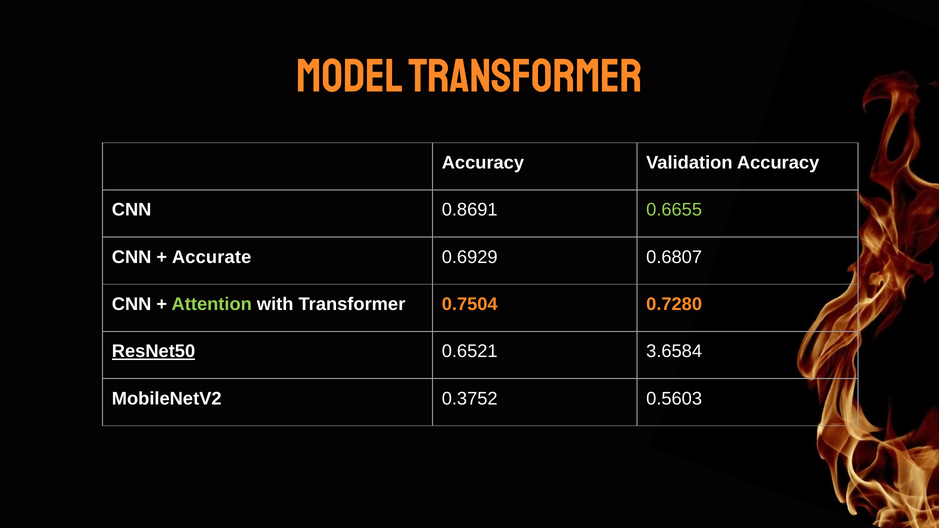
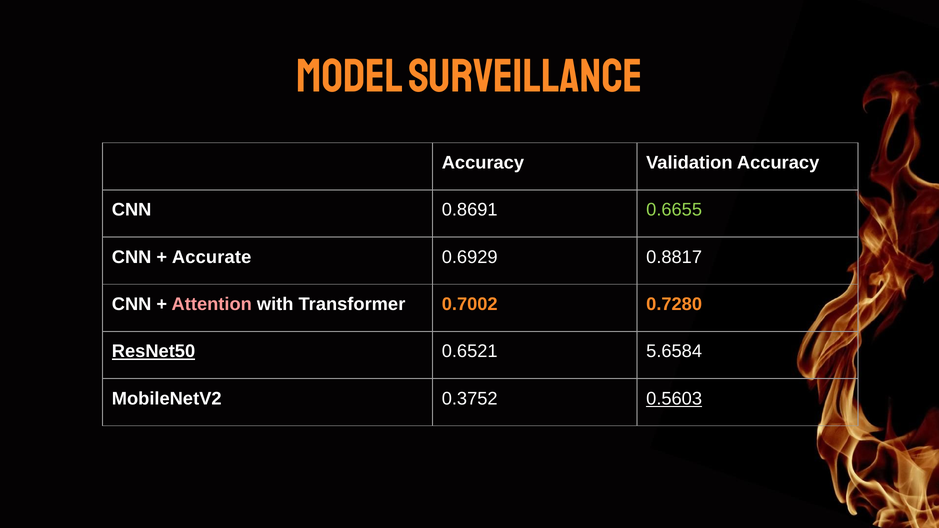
Model Transformer: Transformer -> Surveillance (526, 76)
0.6807: 0.6807 -> 0.8817 (674, 257)
Attention colour: light green -> pink (212, 304)
0.7504: 0.7504 -> 0.7002 (470, 304)
3.6584: 3.6584 -> 5.6584 (674, 351)
0.5603 underline: none -> present (674, 399)
